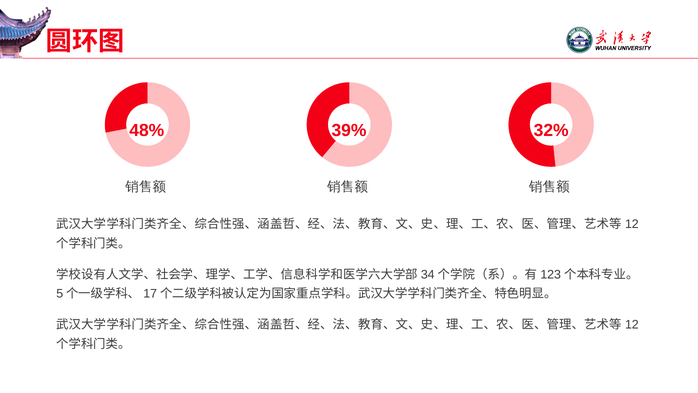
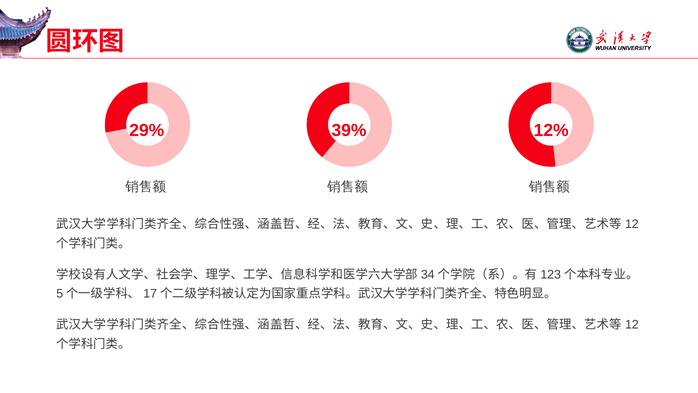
48%: 48% -> 29% (147, 130)
32%: 32% -> 12% (551, 130)
